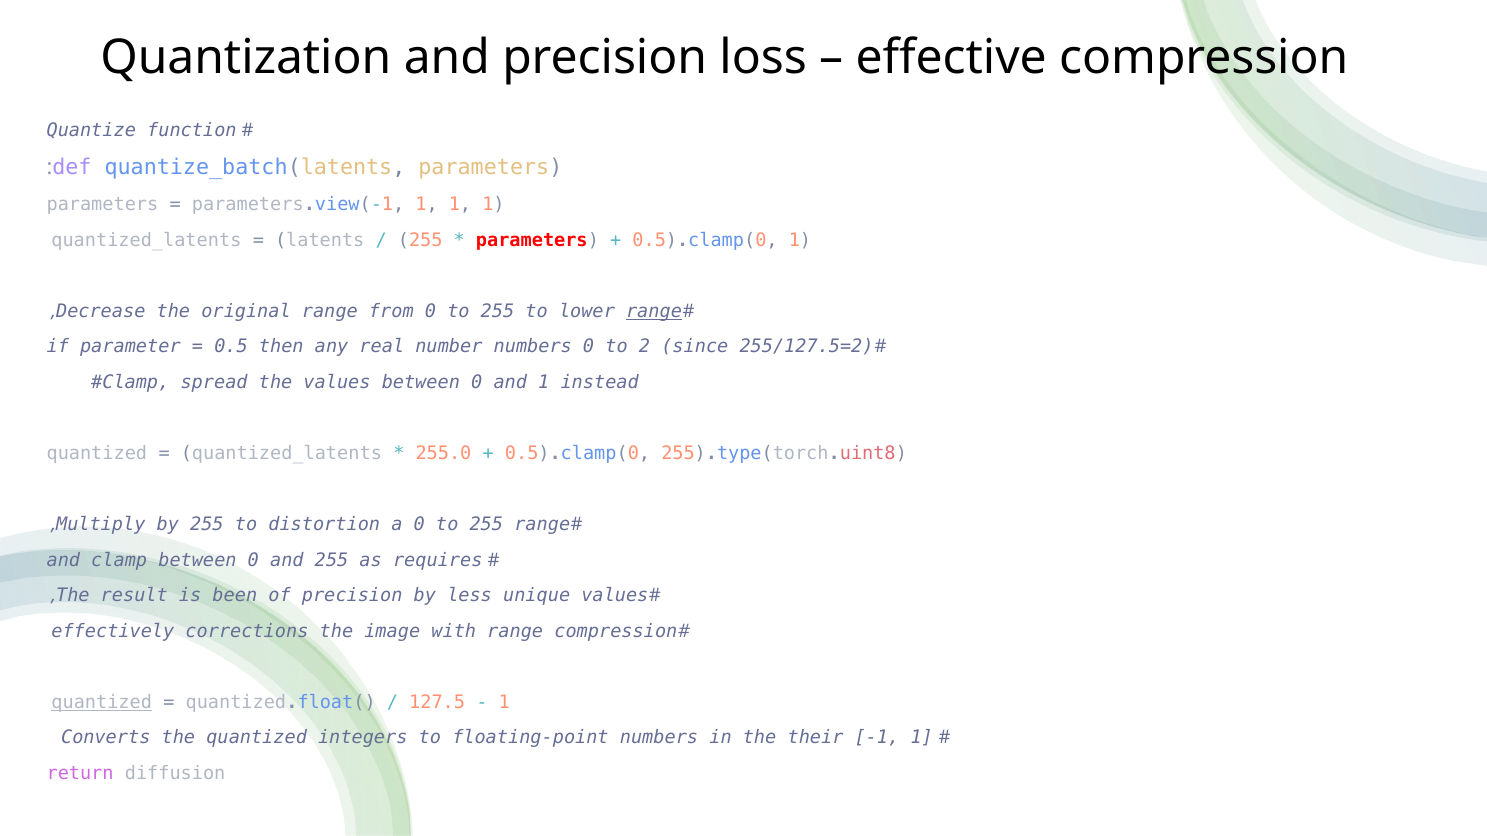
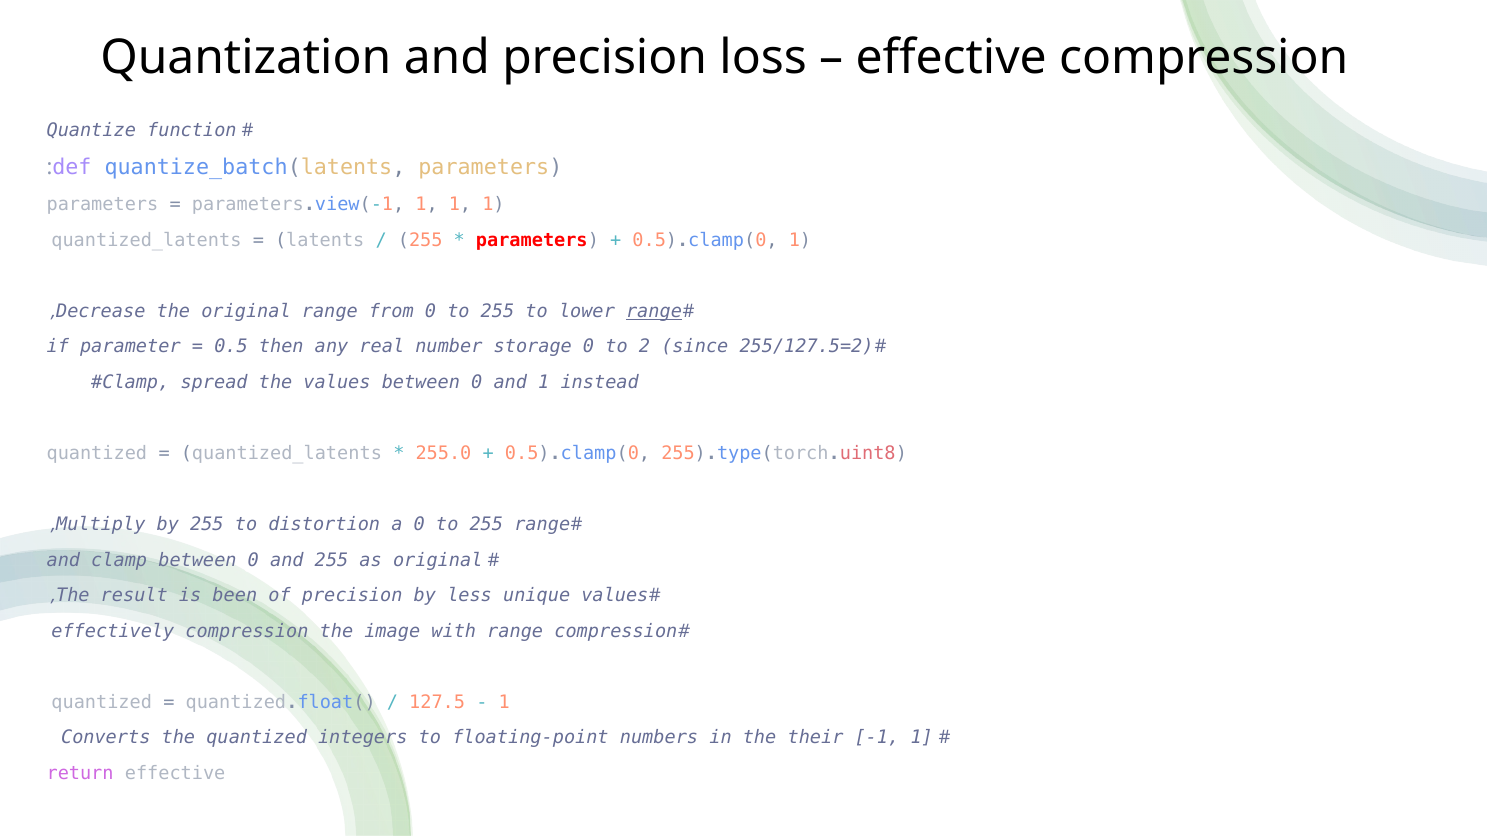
number numbers: numbers -> storage (533, 347)
as requires: requires -> original (438, 560)
effectively corrections: corrections -> compression (247, 631)
quantized underline: present -> none (102, 702)
return diffusion: diffusion -> effective (175, 774)
